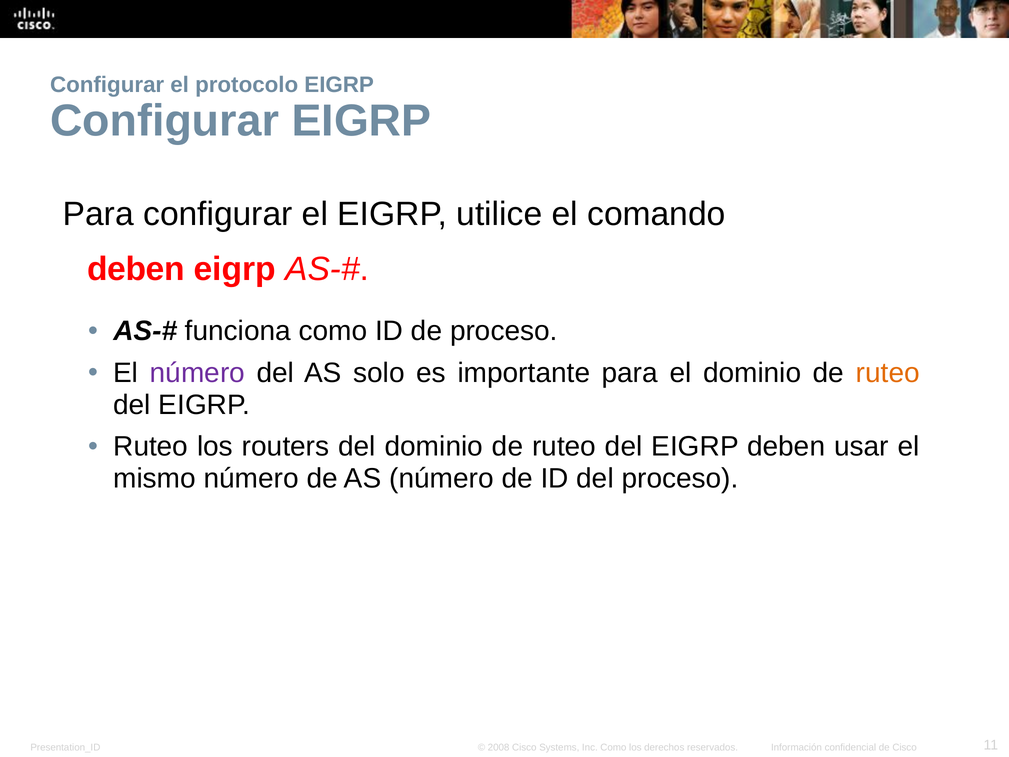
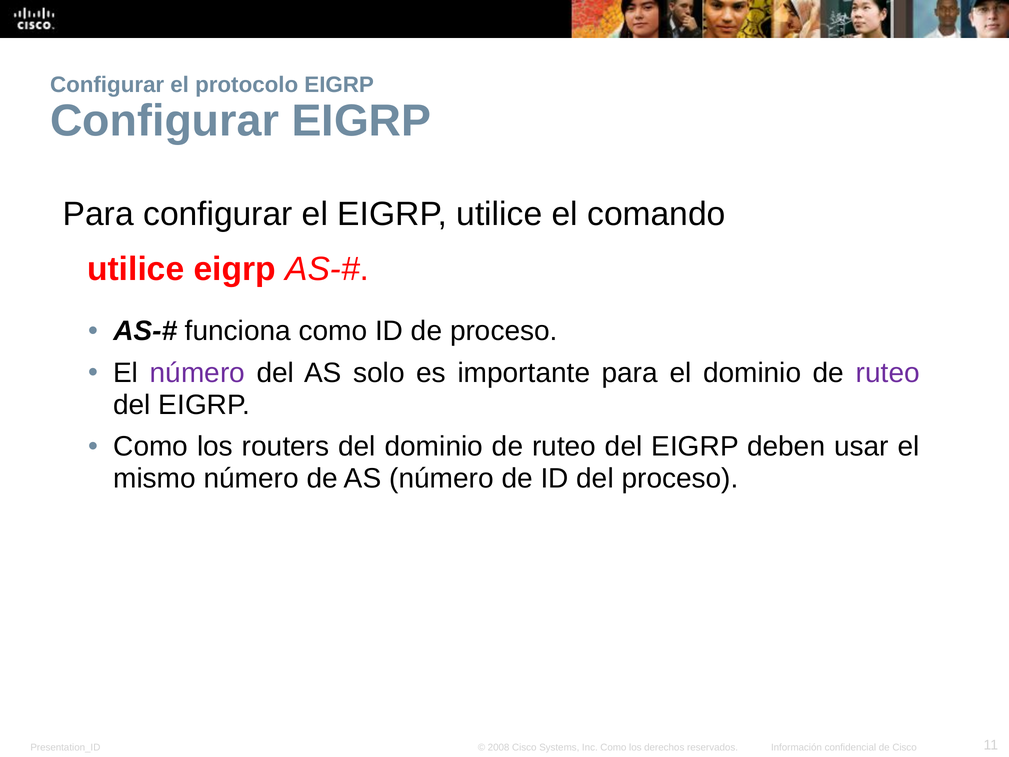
deben: deben -> utilice (136, 269)
ruteo colour: orange -> purple (888, 373)
Ruteo: Ruteo -> Como (151, 447)
